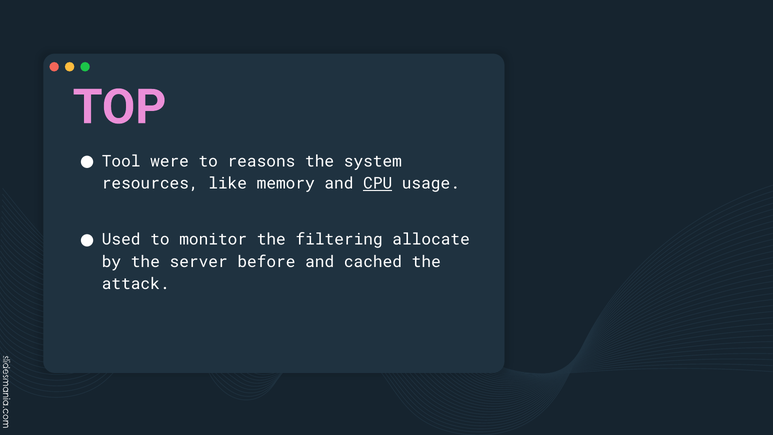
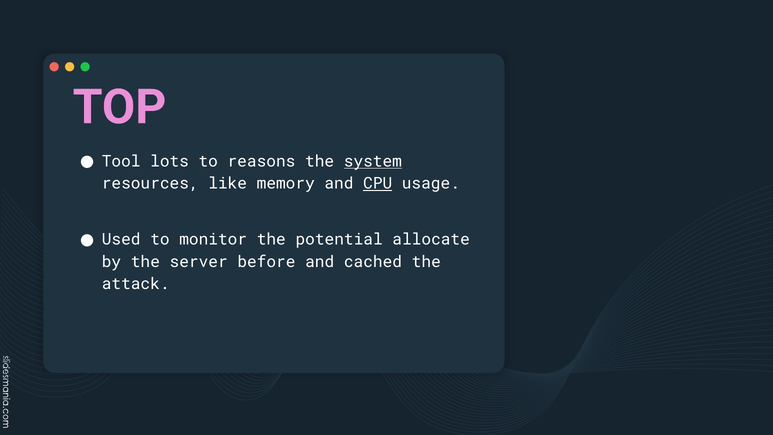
were: were -> lots (170, 161)
system underline: none -> present (373, 161)
filtering: filtering -> potential (339, 240)
